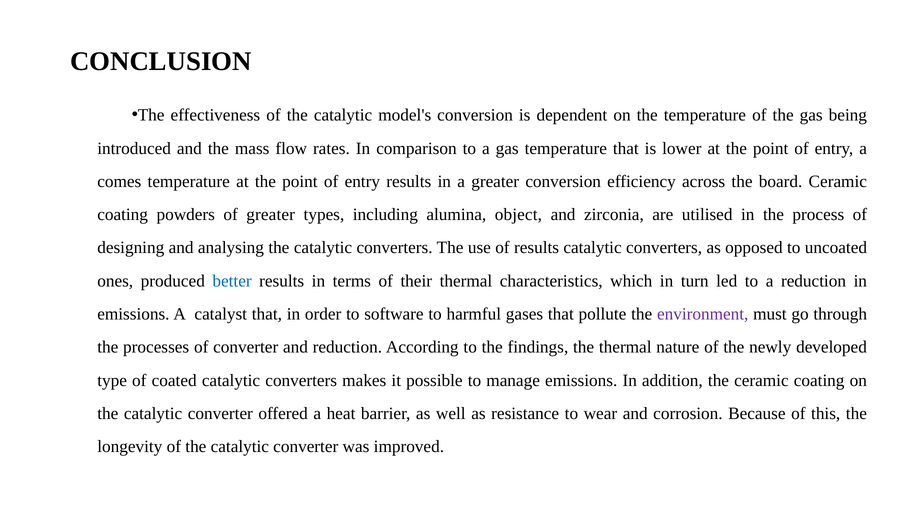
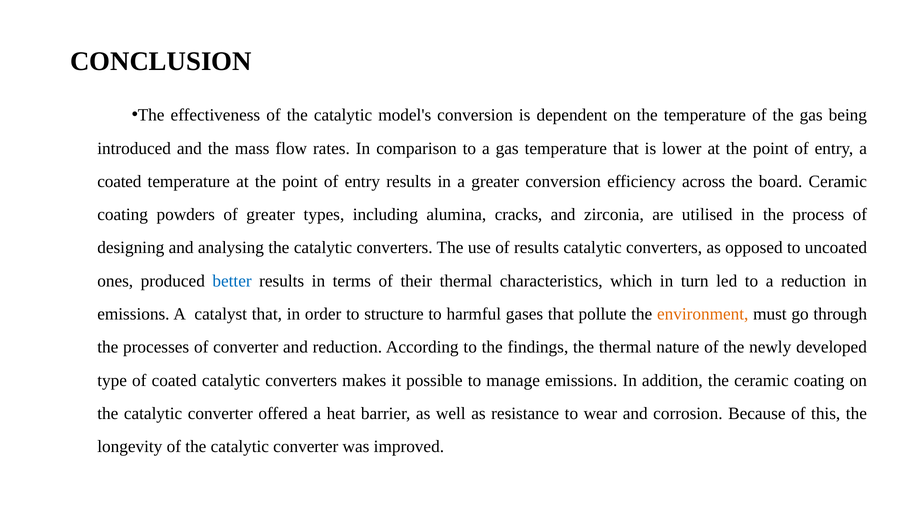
comes: comes -> coated (119, 181)
object: object -> cracks (519, 214)
software: software -> structure (394, 314)
environment colour: purple -> orange (703, 314)
